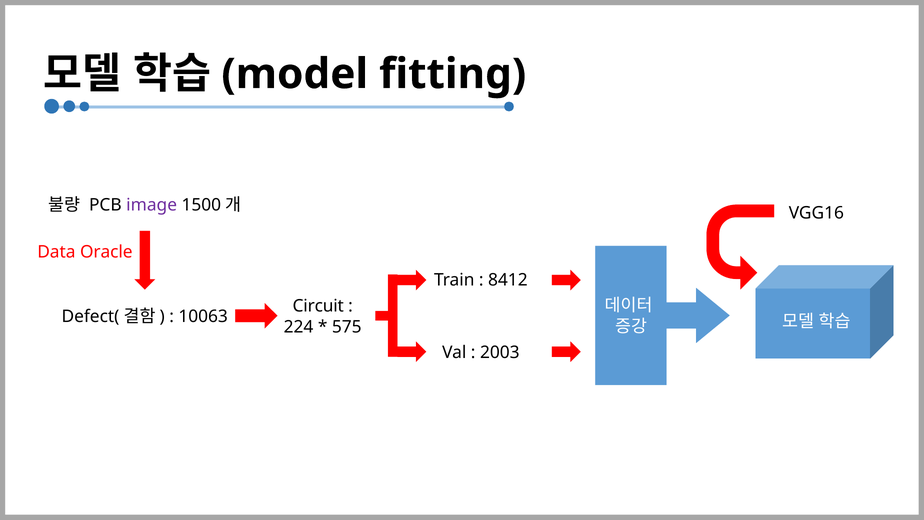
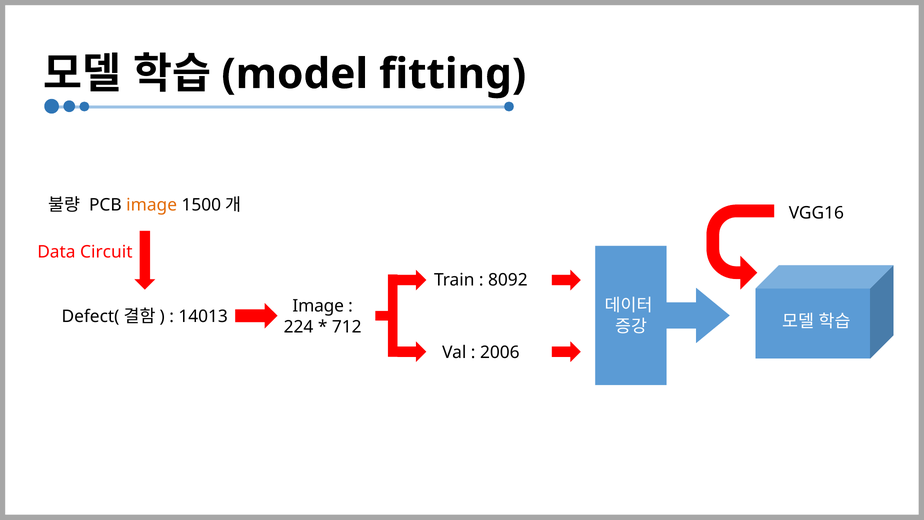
image colour: purple -> orange (152, 205)
Oracle: Oracle -> Circuit (106, 252)
8412: 8412 -> 8092 (508, 280)
Circuit: Circuit -> Image (318, 306)
10063: 10063 -> 14013 (203, 316)
575: 575 -> 712 (347, 327)
2003: 2003 -> 2006 (500, 353)
